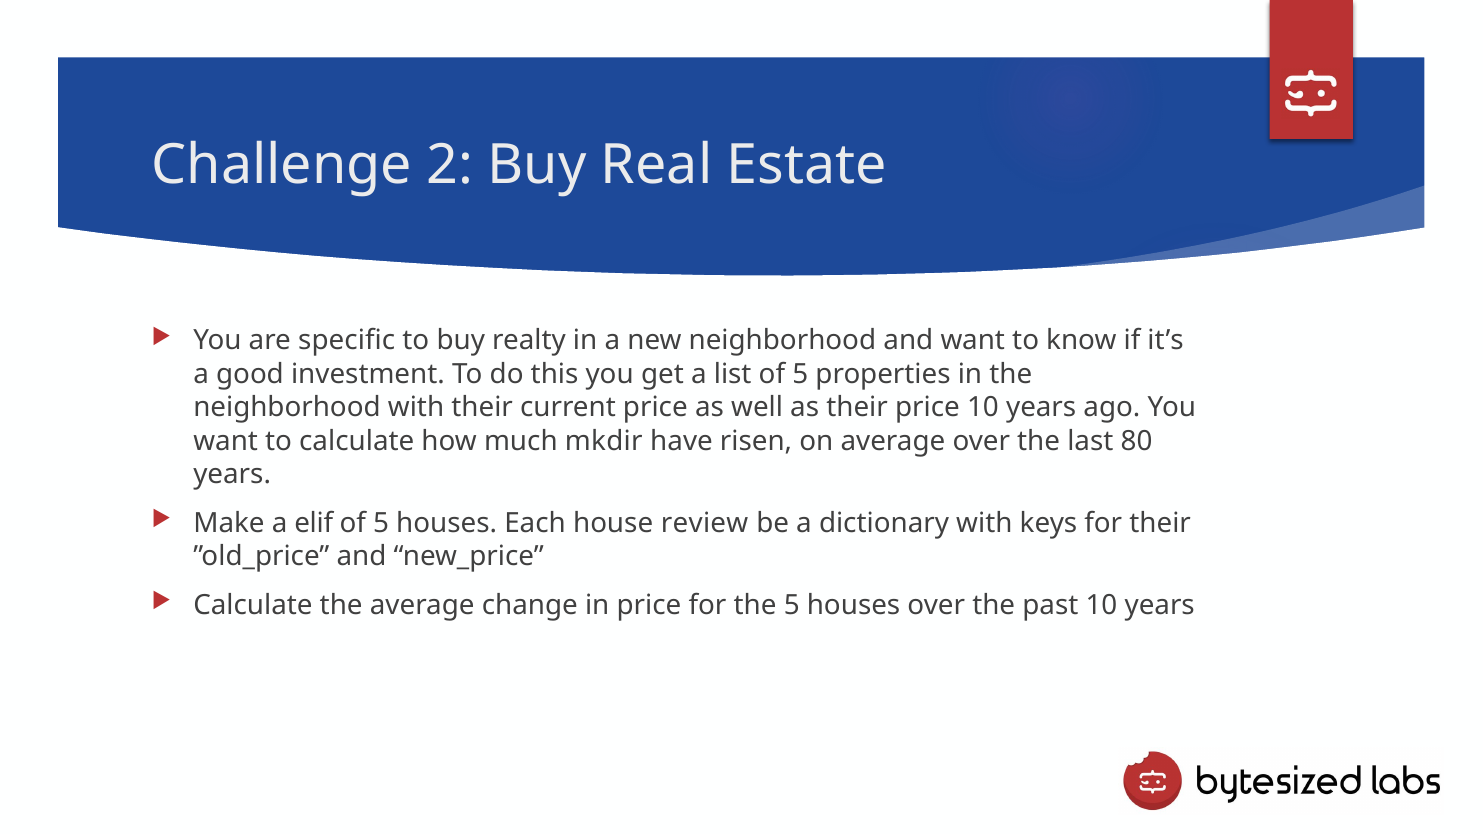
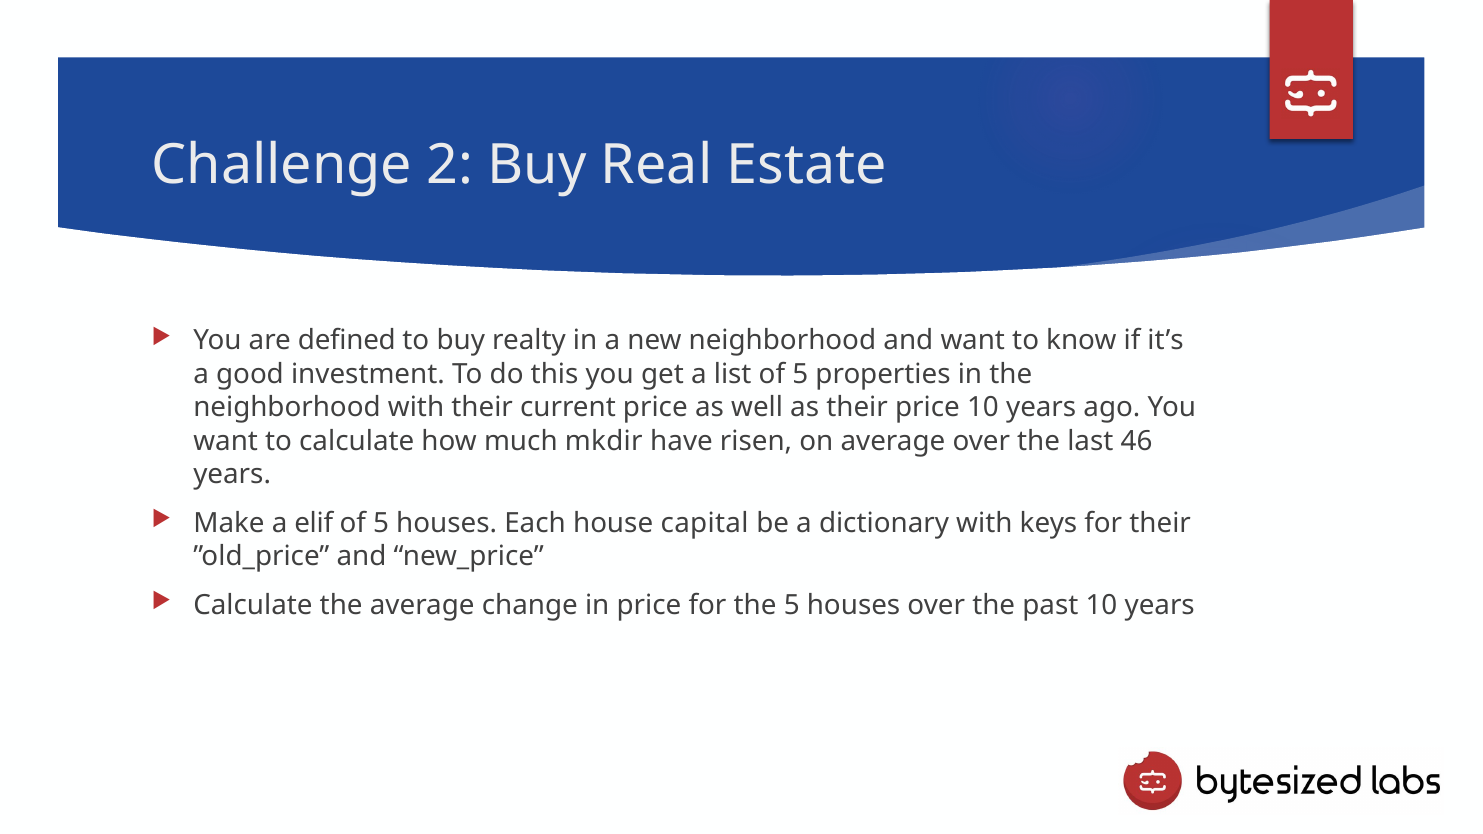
specific: specific -> defined (347, 341)
80: 80 -> 46 (1137, 441)
review: review -> capital (705, 523)
